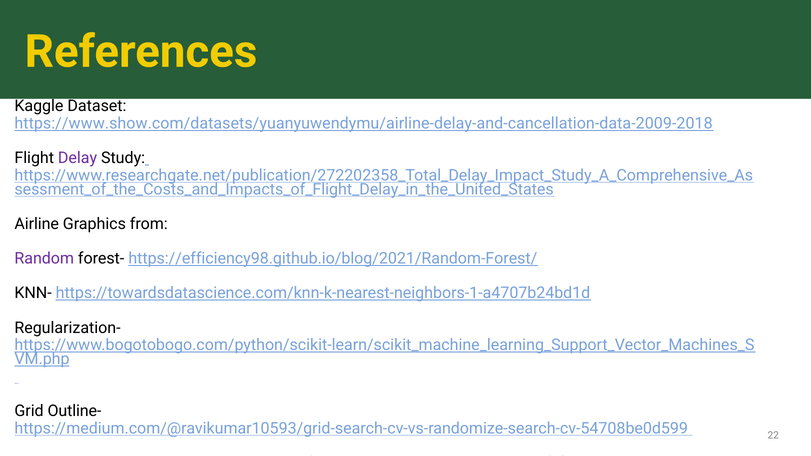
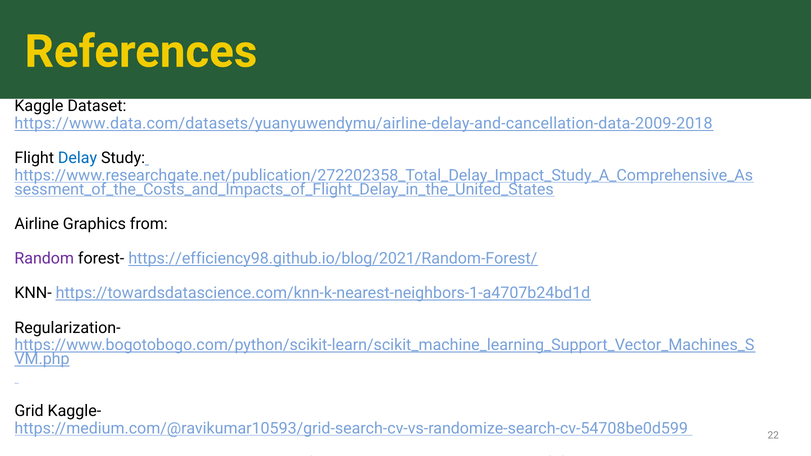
https://www.show.com/datasets/yuanyuwendymu/airline-delay-and-cancellation-data-2009-2018: https://www.show.com/datasets/yuanyuwendymu/airline-delay-and-cancellation-data-2009-2018 -> https://www.data.com/datasets/yuanyuwendymu/airline-delay-and-cancellation-data-2009-2018 (364, 124)
Delay colour: purple -> blue (78, 158)
Outline-: Outline- -> Kaggle- (74, 411)
